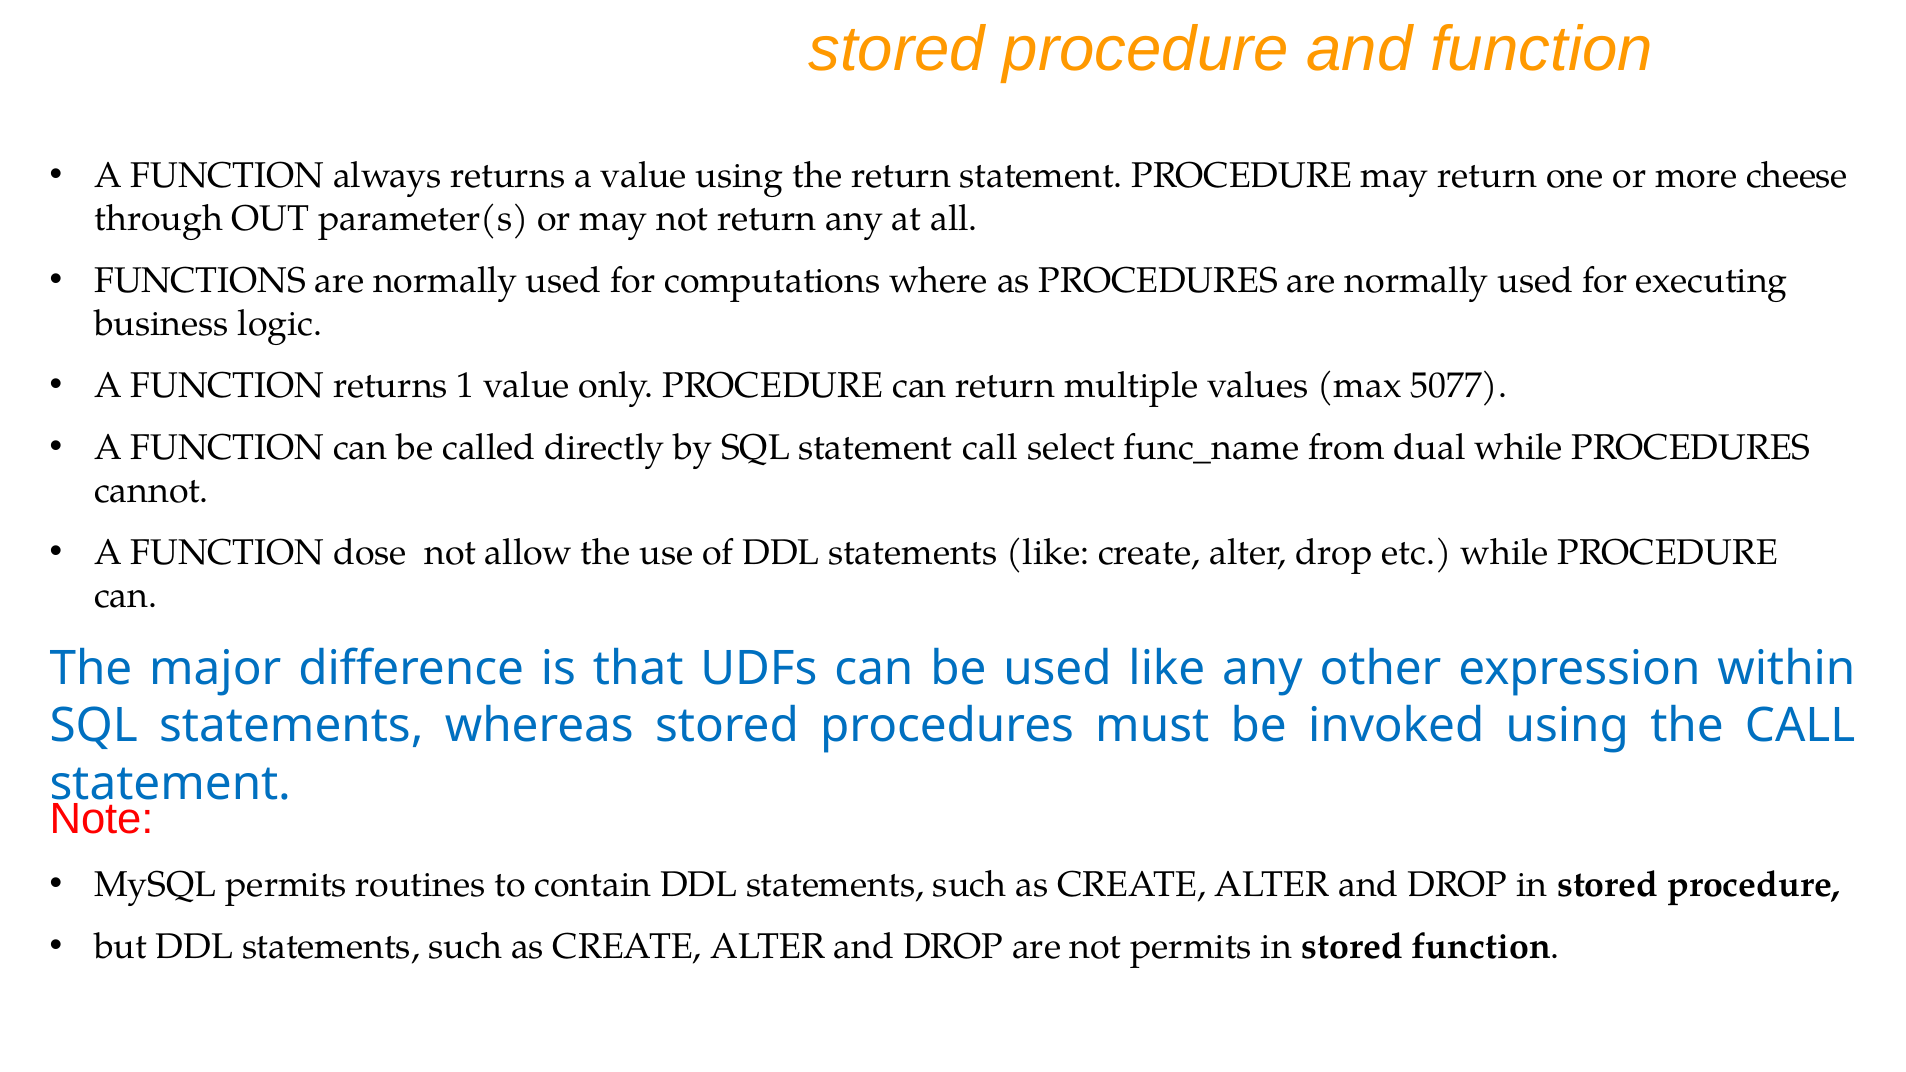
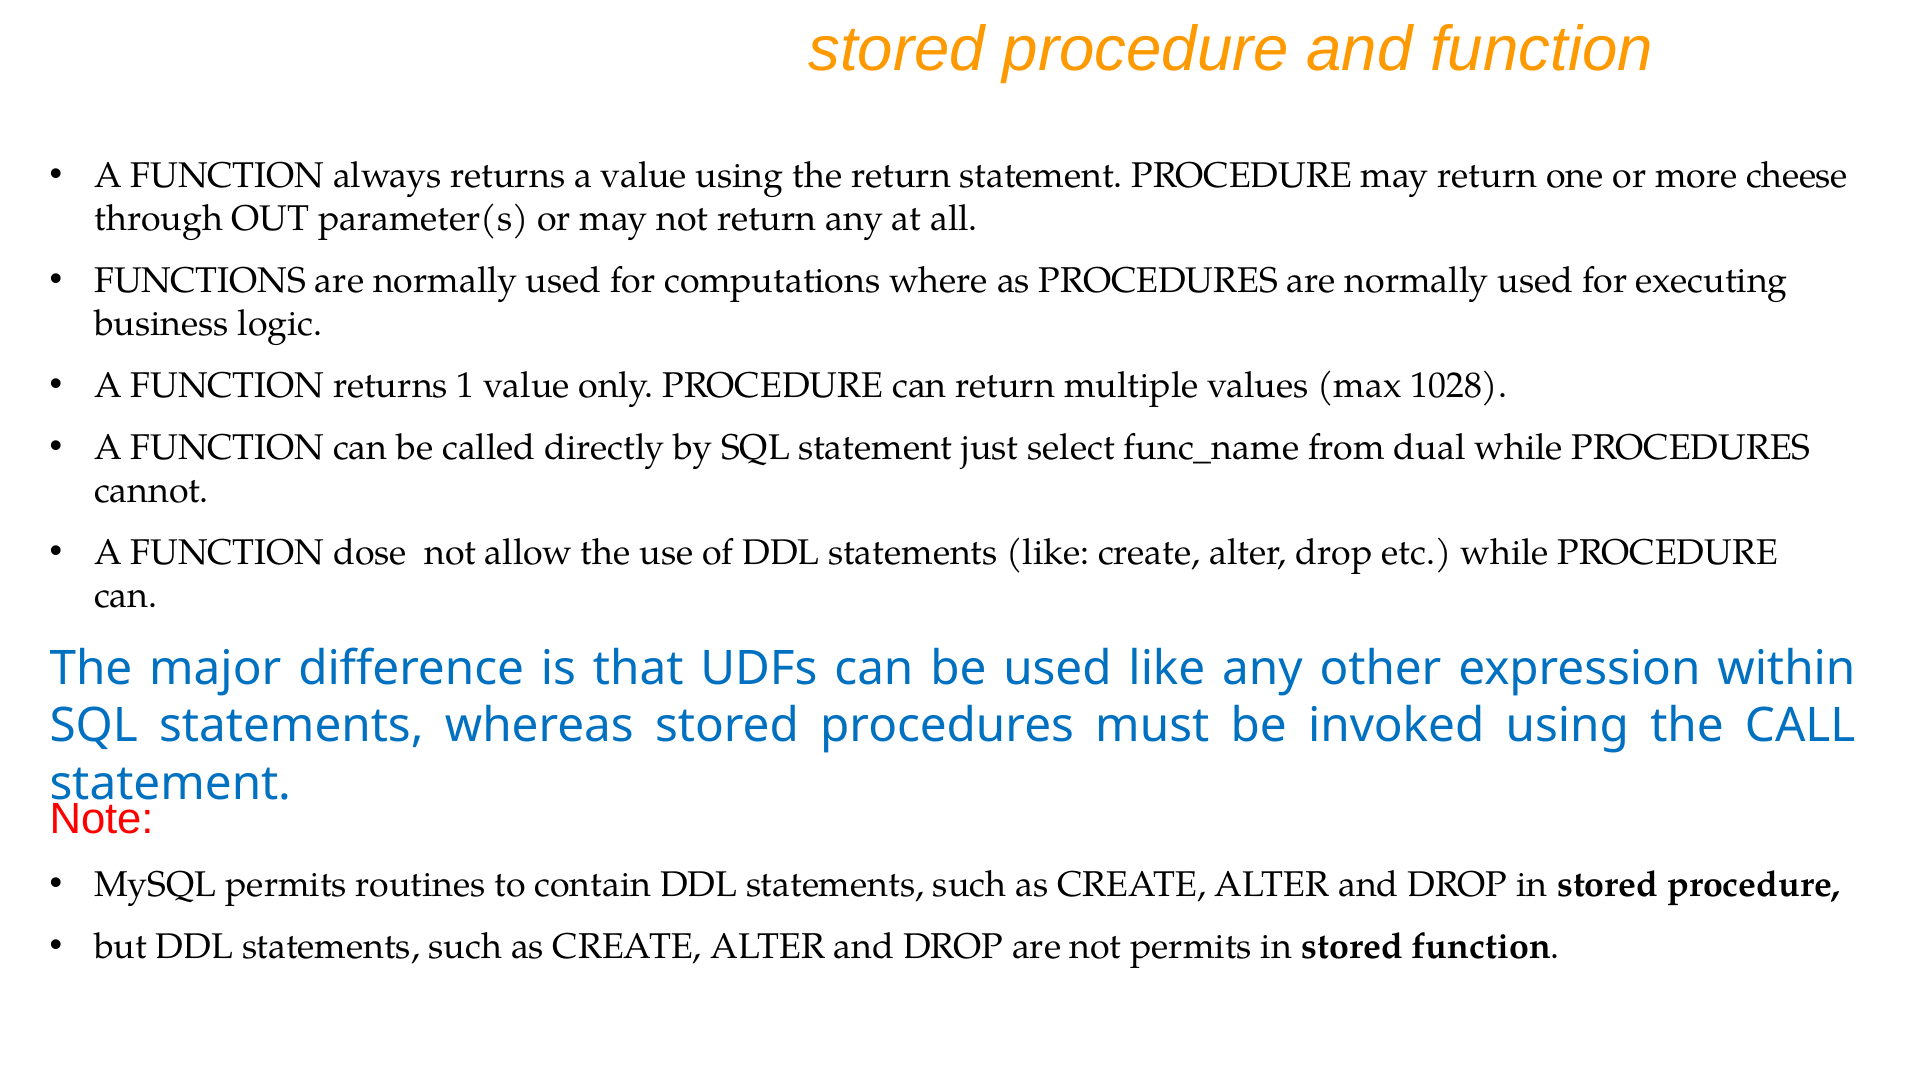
5077: 5077 -> 1028 (1459, 386)
statement call: call -> just (990, 448)
